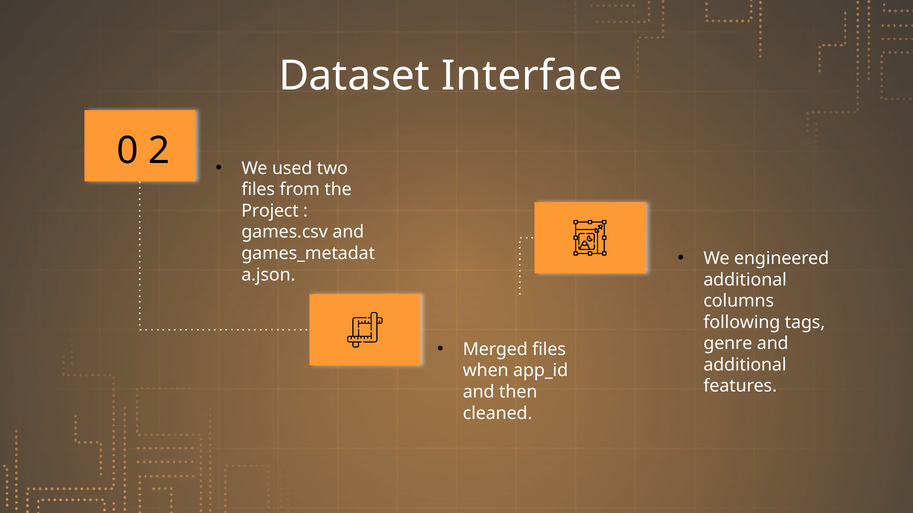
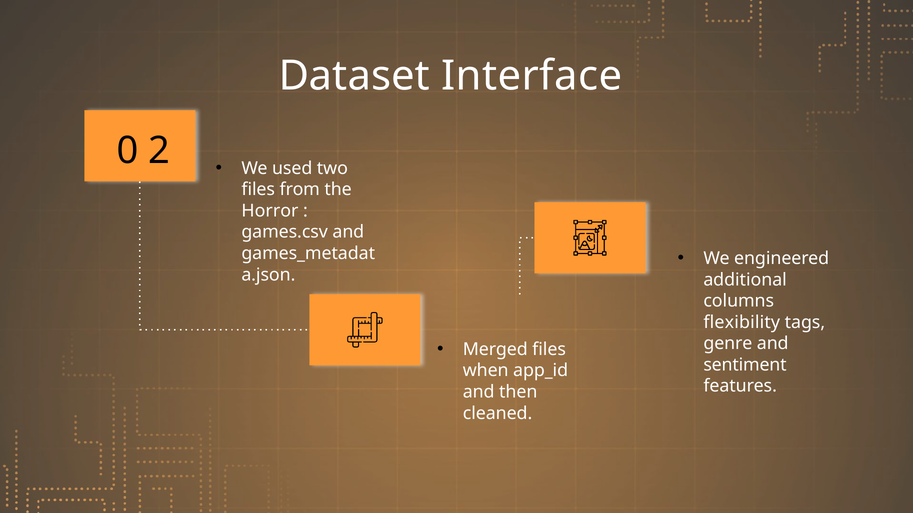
Project: Project -> Horror (270, 211)
following: following -> flexibility (742, 323)
additional: additional -> sentiment (745, 365)
